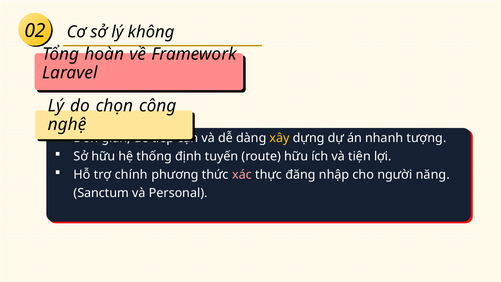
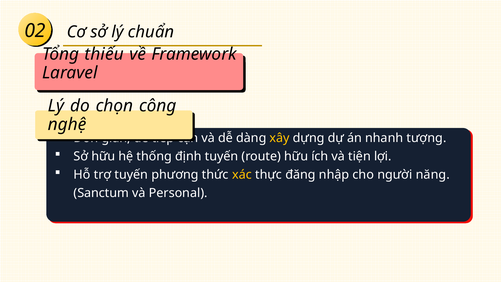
không: không -> chuẩn (151, 32)
hoàn: hoàn -> thiếu (104, 54)
trợ chính: chính -> tuyến (131, 175)
xác colour: pink -> yellow (242, 175)
